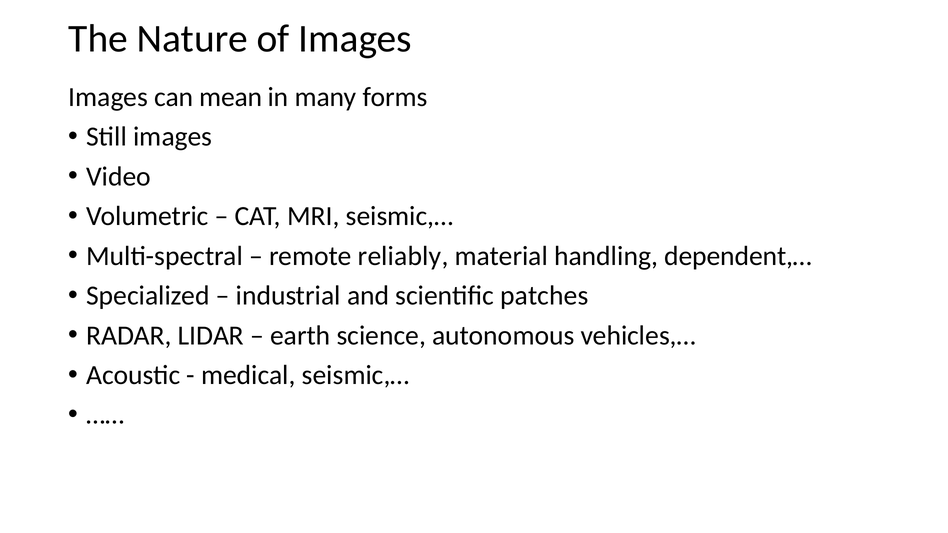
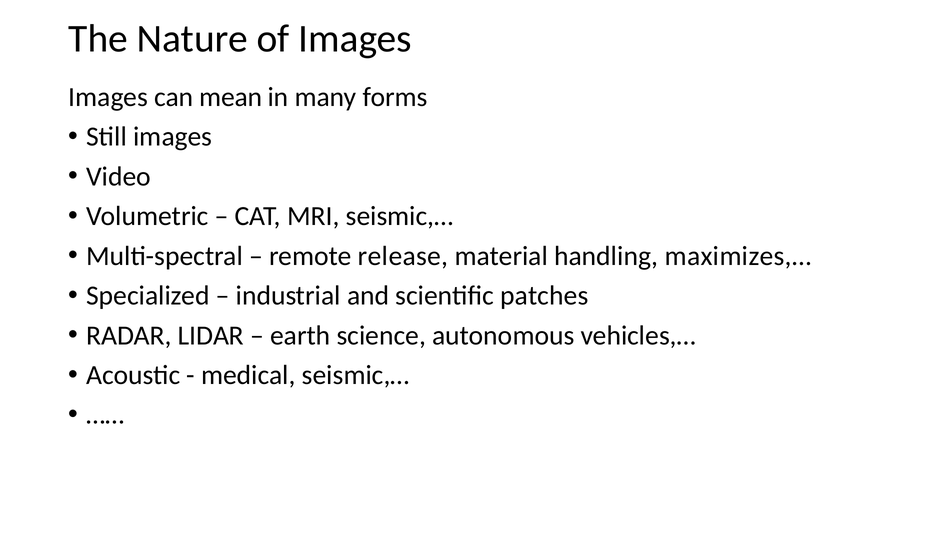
reliably: reliably -> release (403, 256)
dependent,…: dependent,… -> maximizes,… (738, 256)
